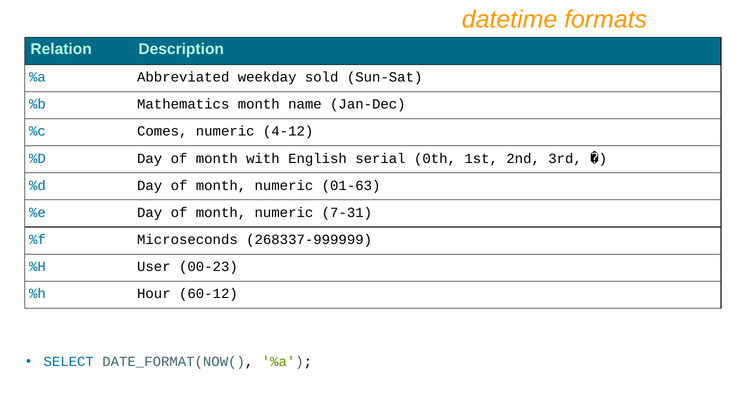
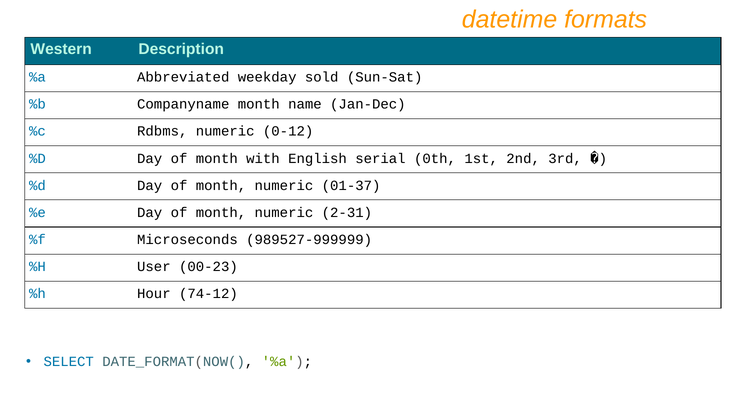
Relation: Relation -> Western (61, 49)
Mathematics: Mathematics -> Companyname (183, 104)
Comes: Comes -> Rdbms (162, 131)
4-12: 4-12 -> 0-12 (288, 131)
01-63: 01-63 -> 01-37 (351, 185)
7-31: 7-31 -> 2-31 (347, 212)
268337-999999: 268337-999999 -> 989527-999999 (309, 239)
60-12: 60-12 -> 74-12 (208, 294)
